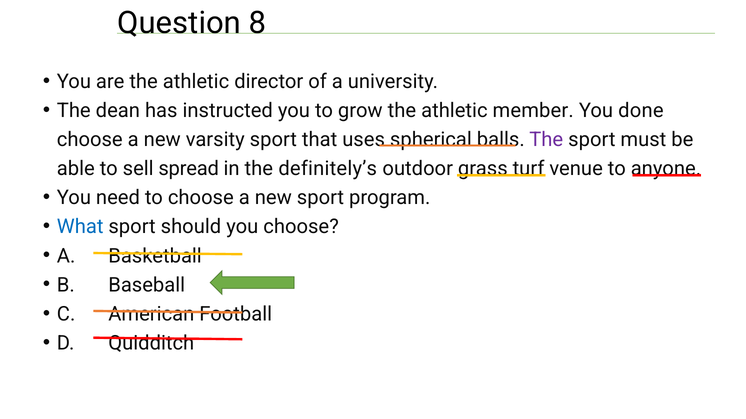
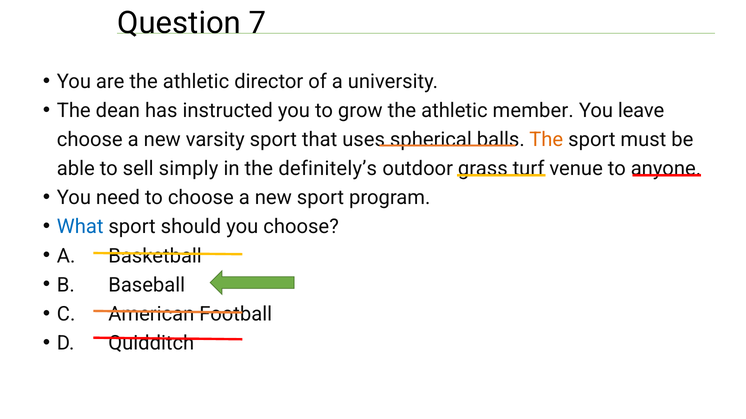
8: 8 -> 7 (257, 23)
done: done -> leave (641, 111)
The colour: purple -> orange (546, 140)
spread: spread -> simply (188, 169)
